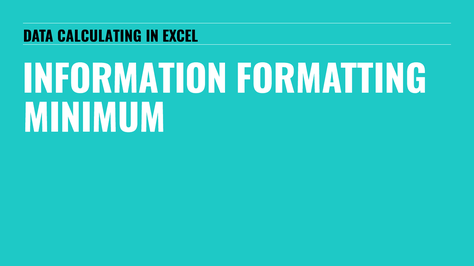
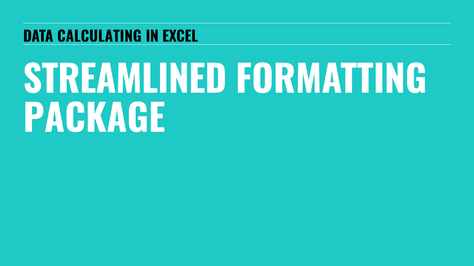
INFORMATION: INFORMATION -> STREAMLINED (125, 81)
MINIMUM: MINIMUM -> PACKAGE (94, 120)
